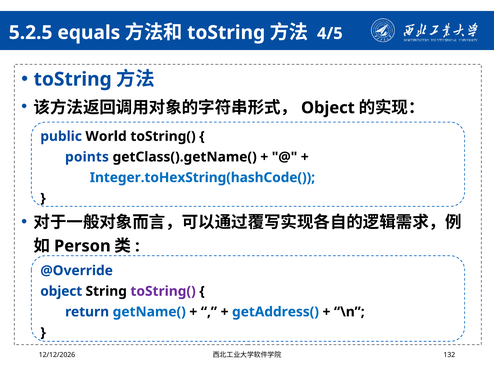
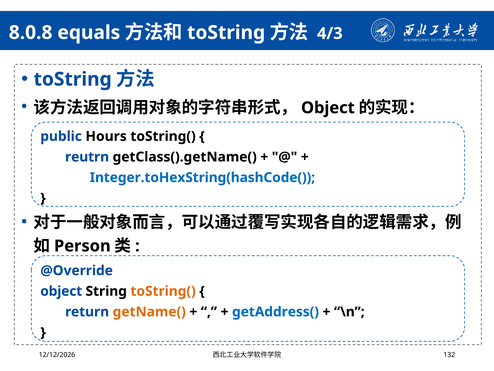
5.2.5: 5.2.5 -> 8.0.8 (31, 33)
4/5: 4/5 -> 4/3 (330, 33)
World: World -> Hours (106, 136)
points: points -> reutrn (87, 157)
toString( colour: purple -> orange (163, 291)
getName( colour: blue -> orange (149, 311)
